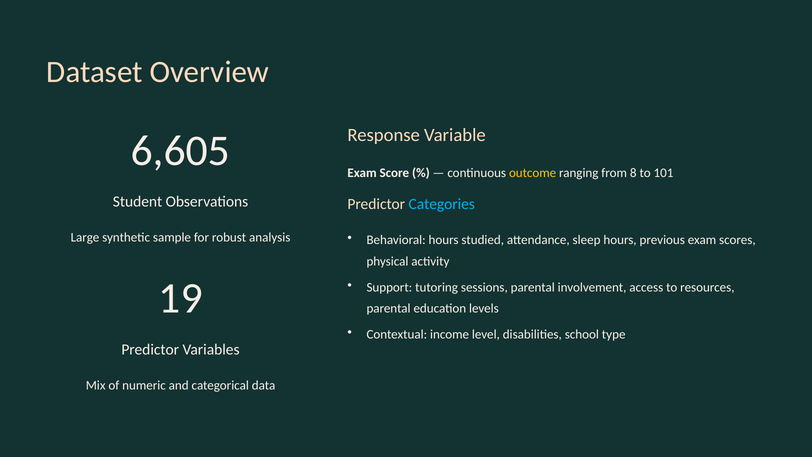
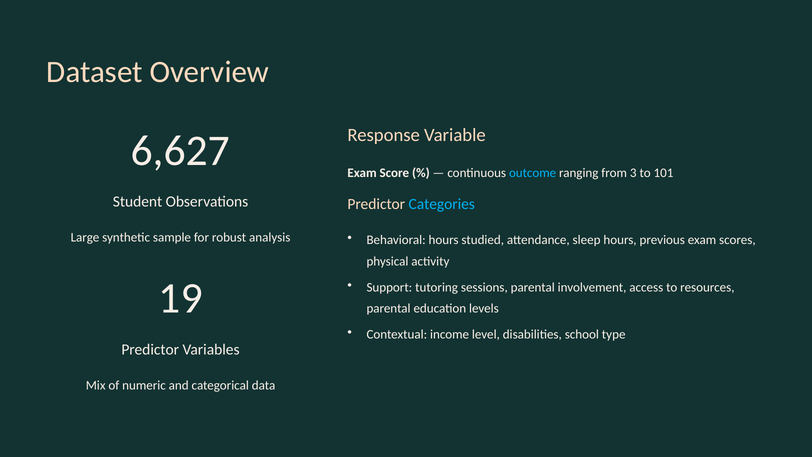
6,605: 6,605 -> 6,627 (180, 151)
outcome colour: yellow -> light blue (533, 173)
8: 8 -> 3 (633, 173)
